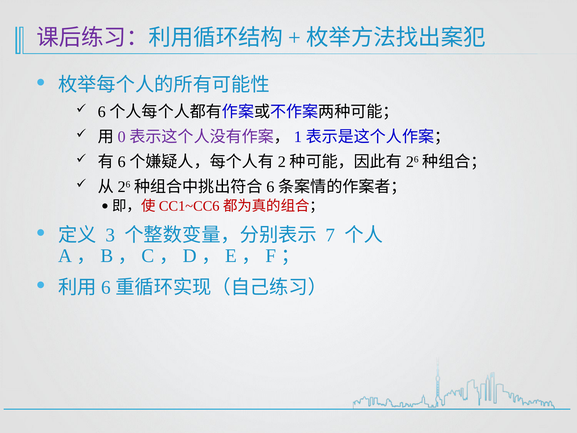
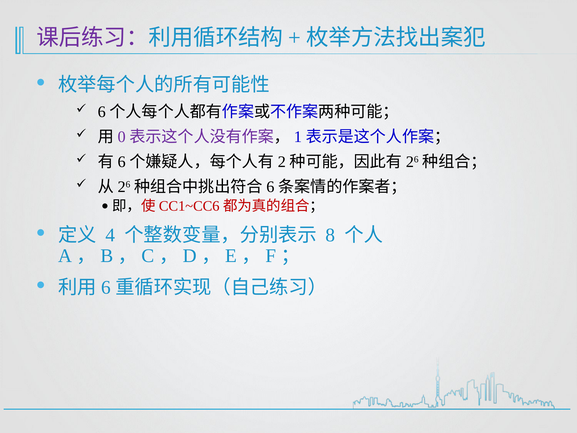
3: 3 -> 4 (110, 235)
7: 7 -> 8 (330, 235)
